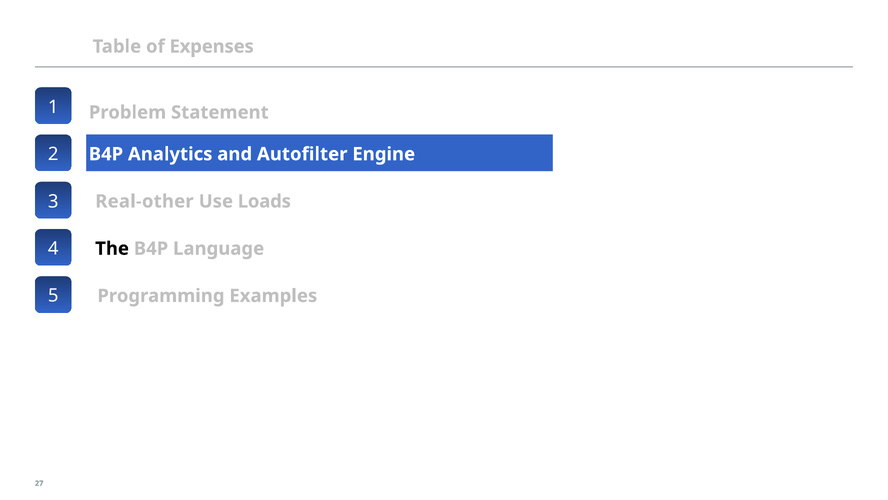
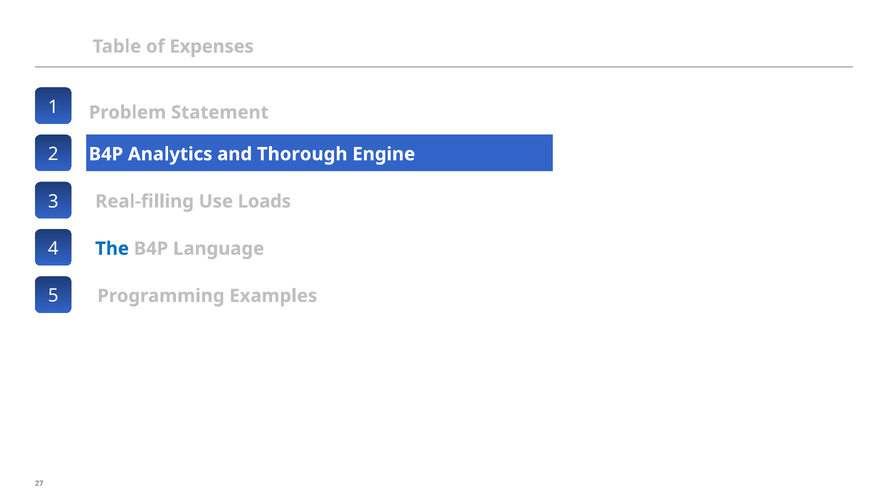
Autofilter: Autofilter -> Thorough (302, 154)
Real-other: Real-other -> Real-filling (145, 201)
The colour: black -> blue (112, 248)
